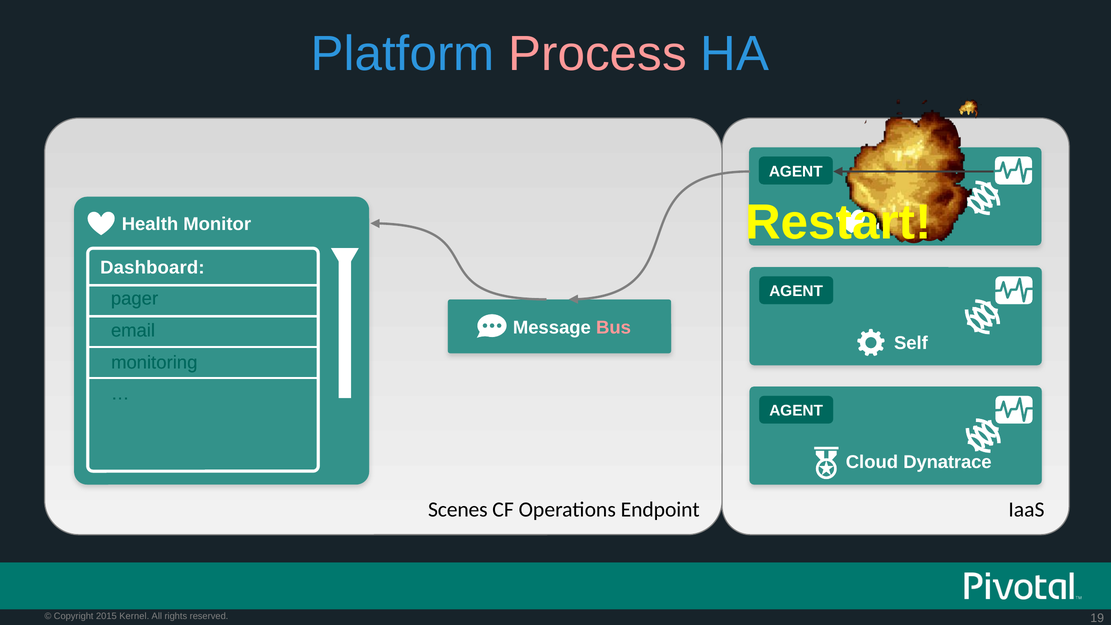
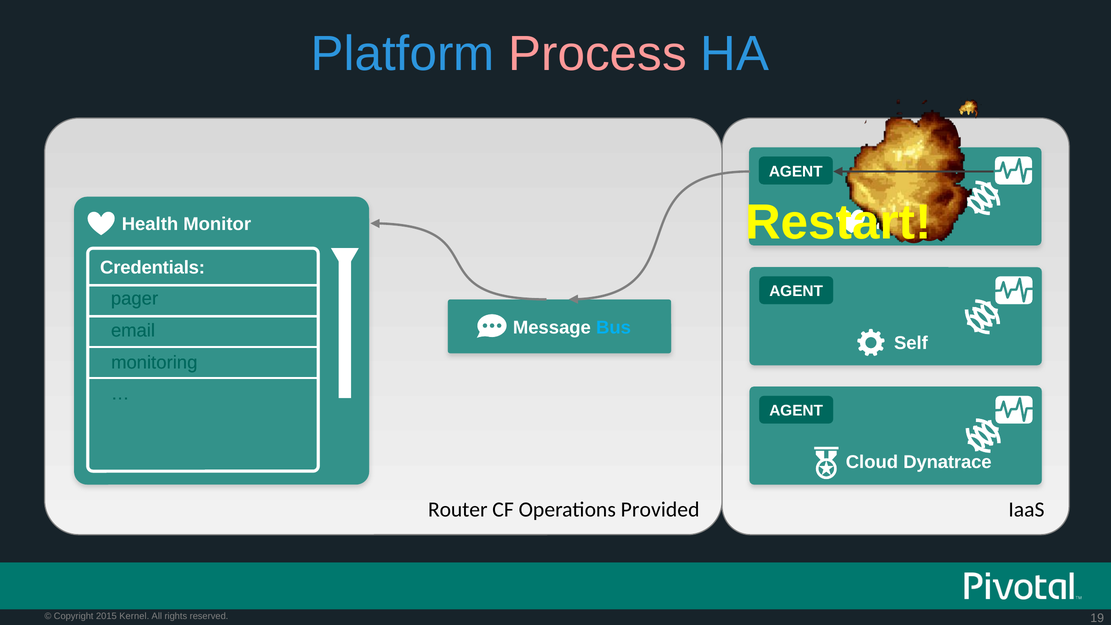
Dashboard: Dashboard -> Credentials (153, 268)
Bus colour: pink -> light blue (614, 328)
Scenes: Scenes -> Router (458, 510)
Endpoint: Endpoint -> Provided (660, 510)
